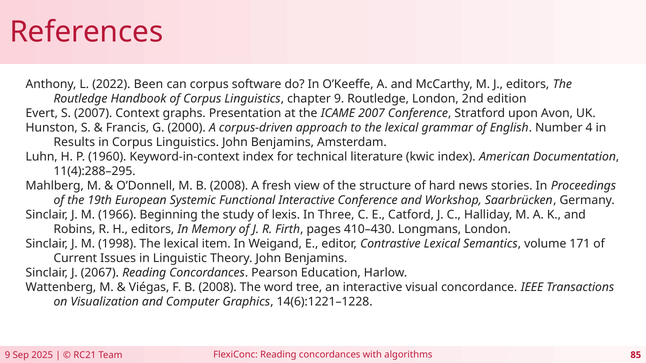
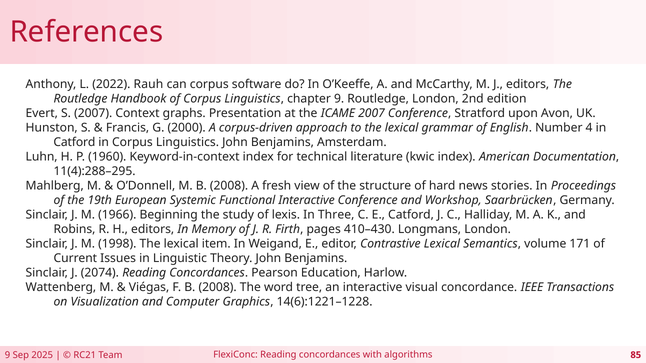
Been: Been -> Rauh (148, 84)
Results: Results -> Catford (74, 142)
2067: 2067 -> 2074 (100, 273)
